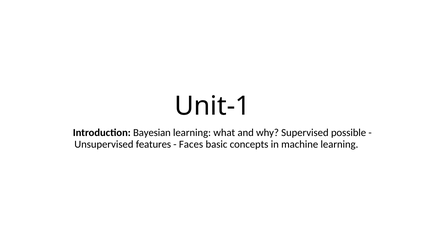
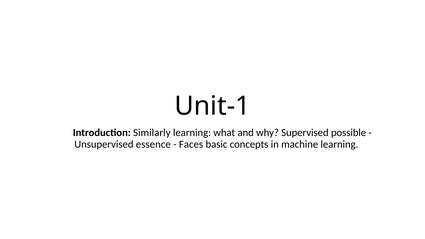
Bayesian: Bayesian -> Similarly (152, 133)
features: features -> essence (153, 144)
